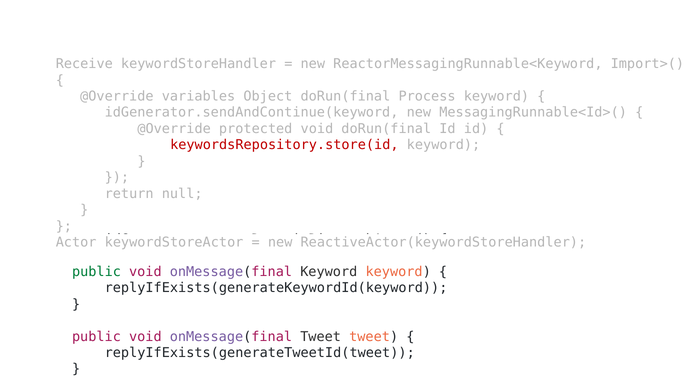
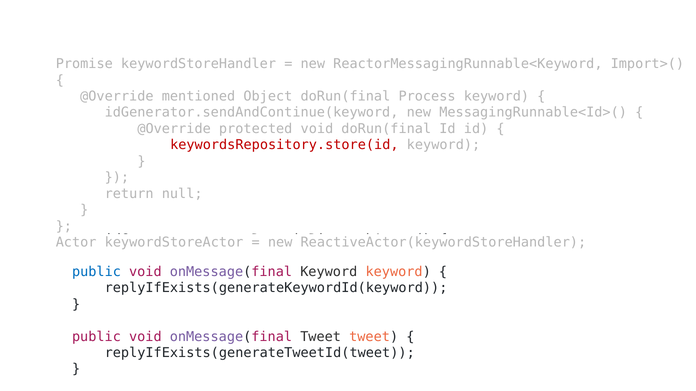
Receive: Receive -> Promise (84, 64)
variables: variables -> mentioned (199, 96)
public colour: green -> blue (96, 272)
